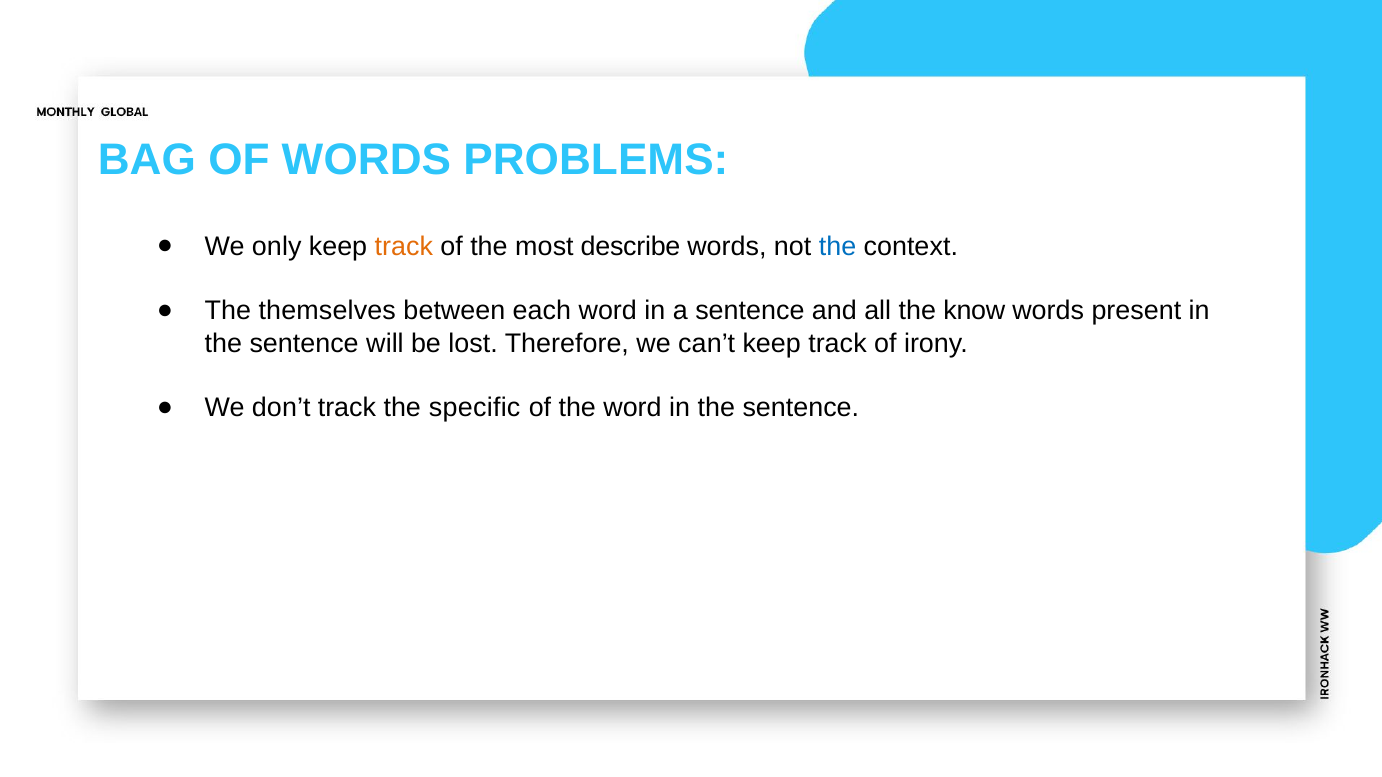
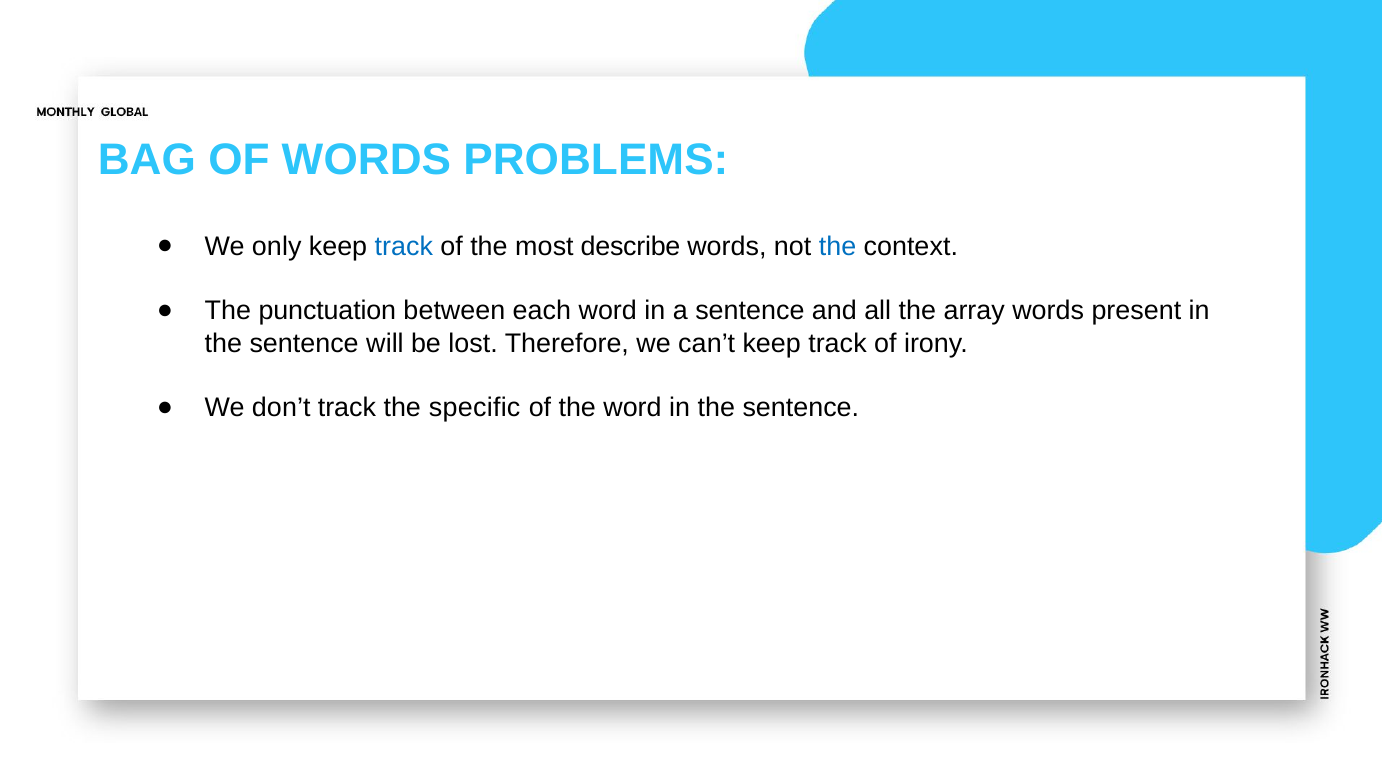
track colour: orange -> blue (404, 247)
themselves: themselves -> punctuation (327, 311)
know: know -> array (974, 311)
